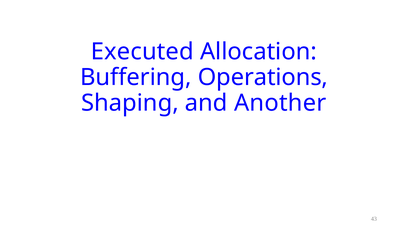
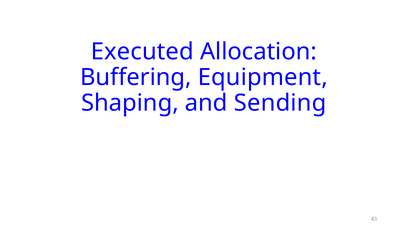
Operations: Operations -> Equipment (263, 77)
Another: Another -> Sending (280, 103)
